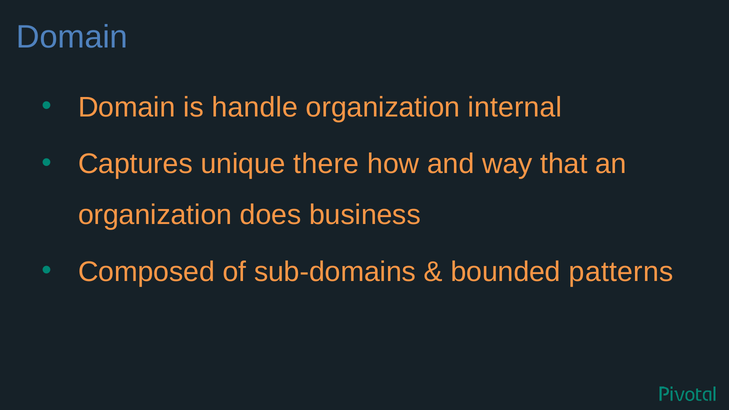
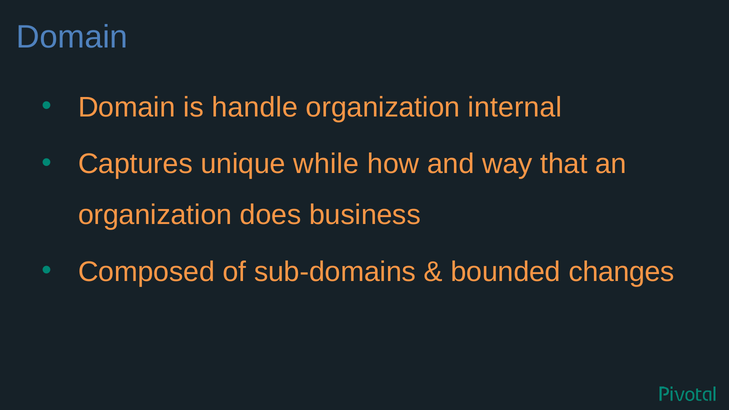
there: there -> while (326, 164)
patterns: patterns -> changes (621, 272)
